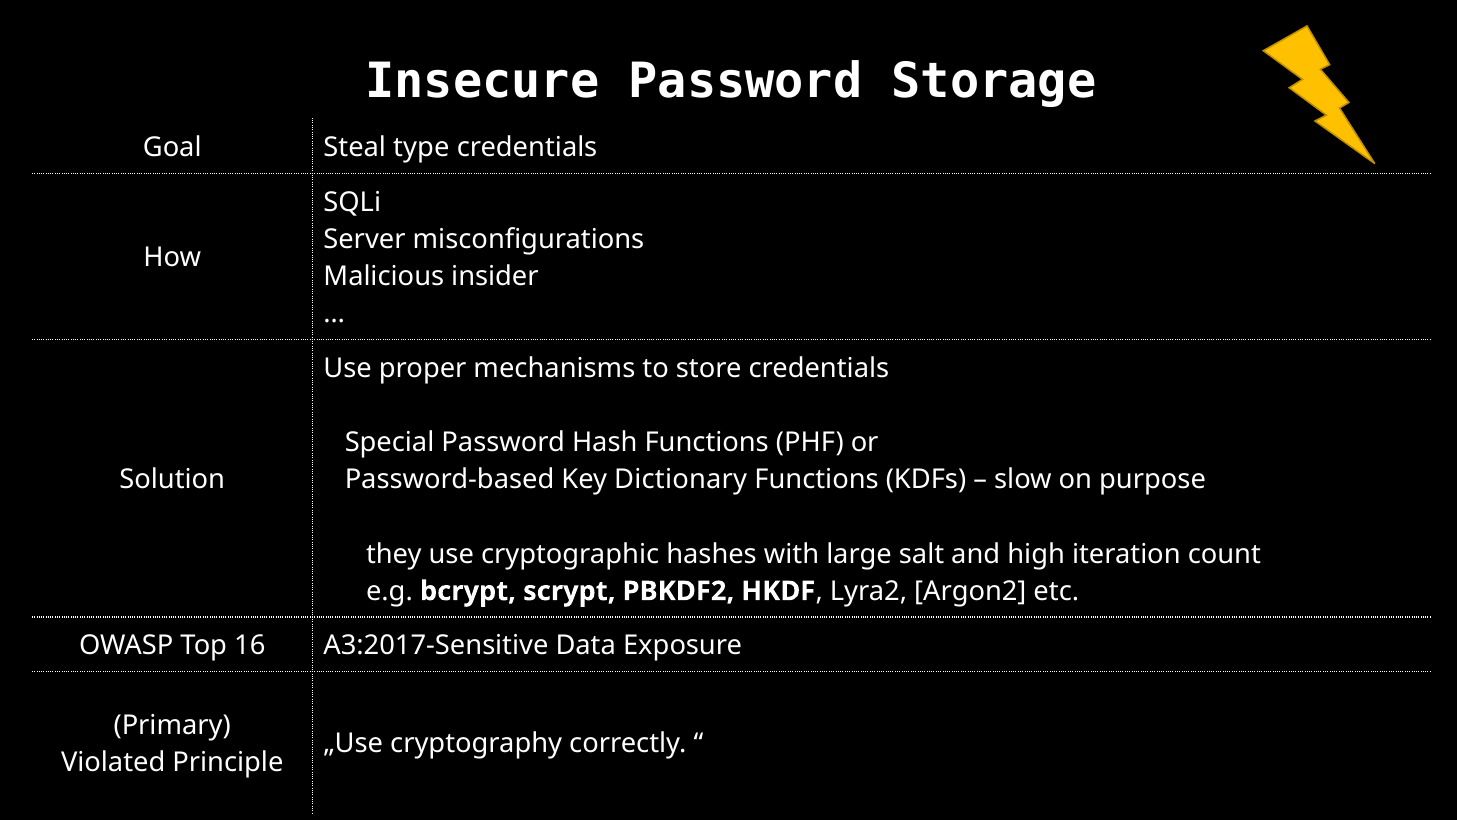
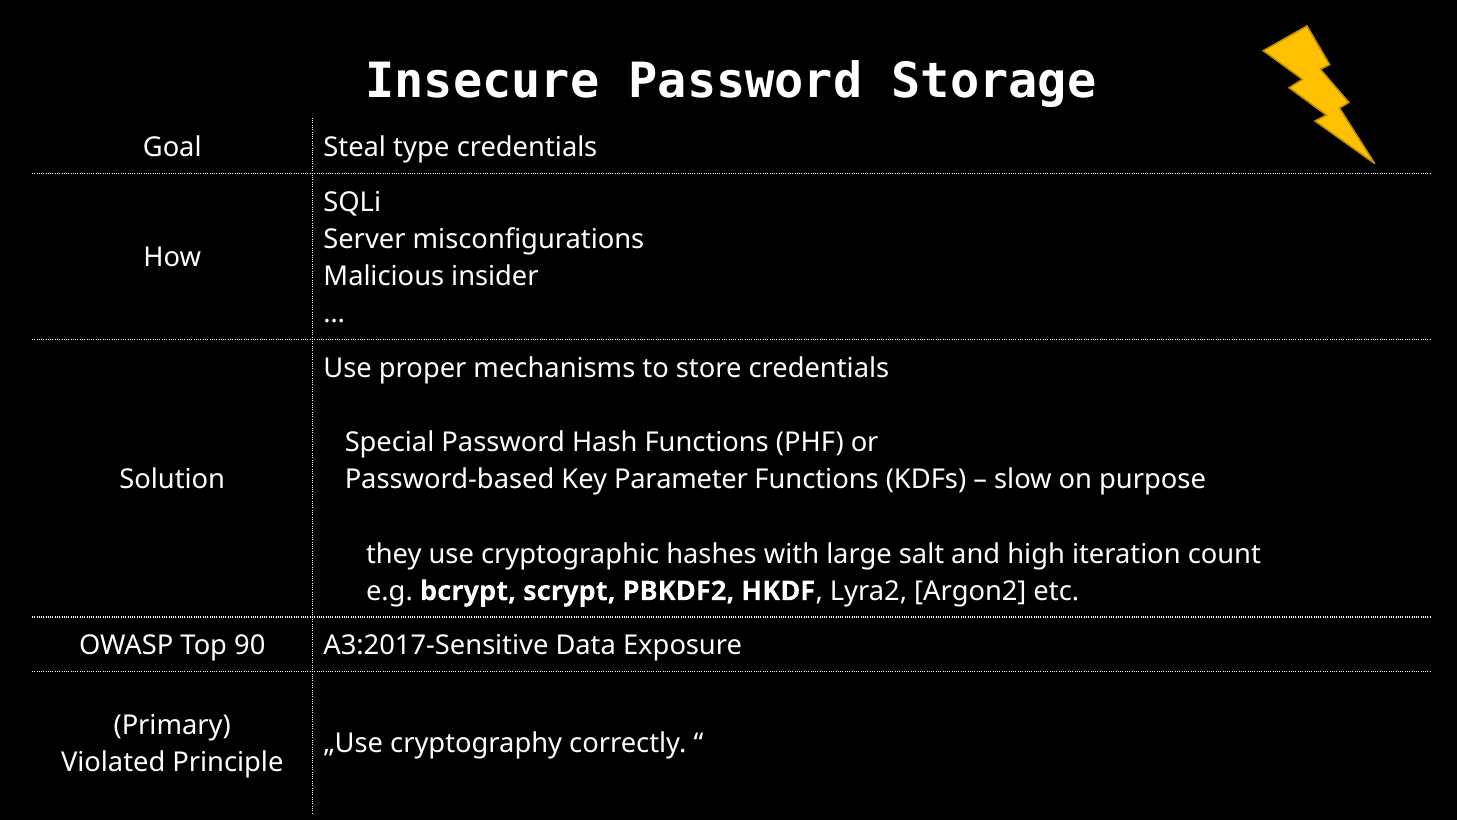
Dictionary: Dictionary -> Parameter (681, 479)
16: 16 -> 90 (250, 645)
